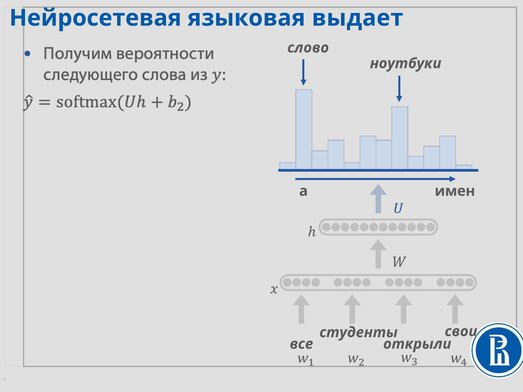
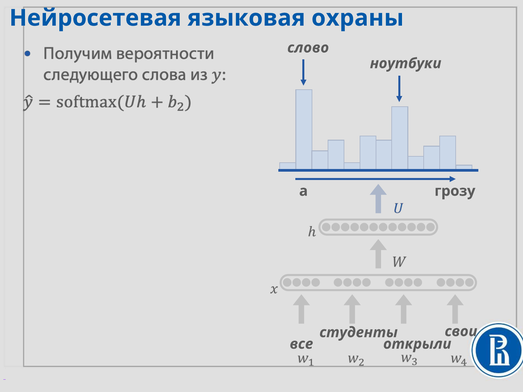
выдает: выдает -> охраны (358, 18)
имен: имен -> грозу (455, 191)
